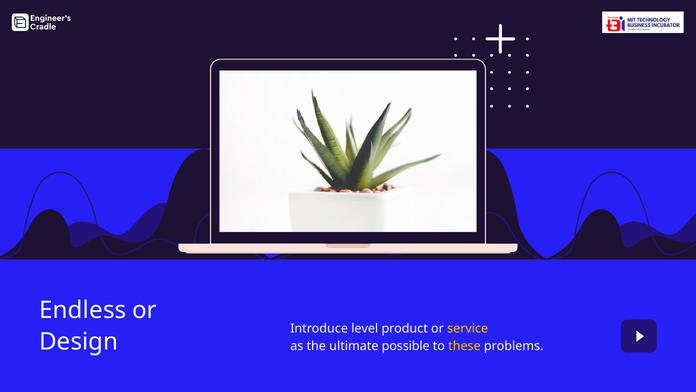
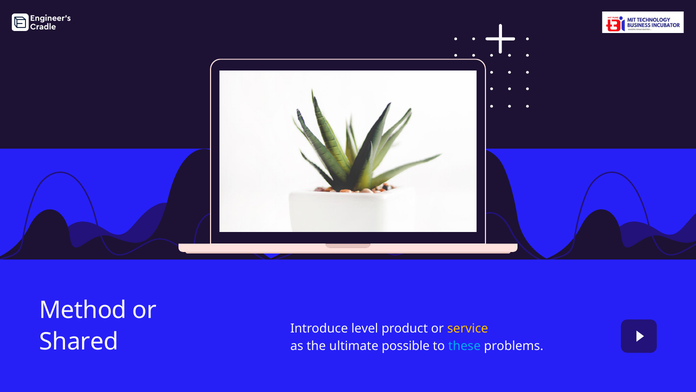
Endless: Endless -> Method (83, 310)
Design: Design -> Shared (79, 341)
these colour: yellow -> light blue (464, 346)
